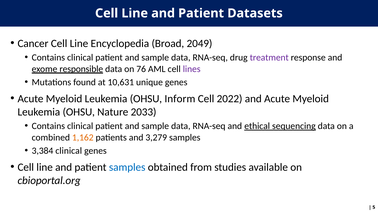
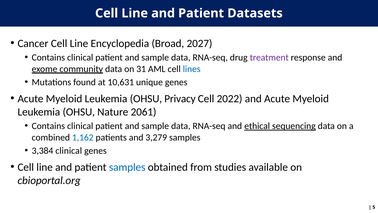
2049: 2049 -> 2027 (199, 43)
responsible: responsible -> community (81, 69)
76: 76 -> 31 (141, 69)
lines colour: purple -> blue (192, 69)
Inform: Inform -> Privacy (180, 98)
2033: 2033 -> 2061 (144, 112)
1,162 colour: orange -> blue (83, 137)
